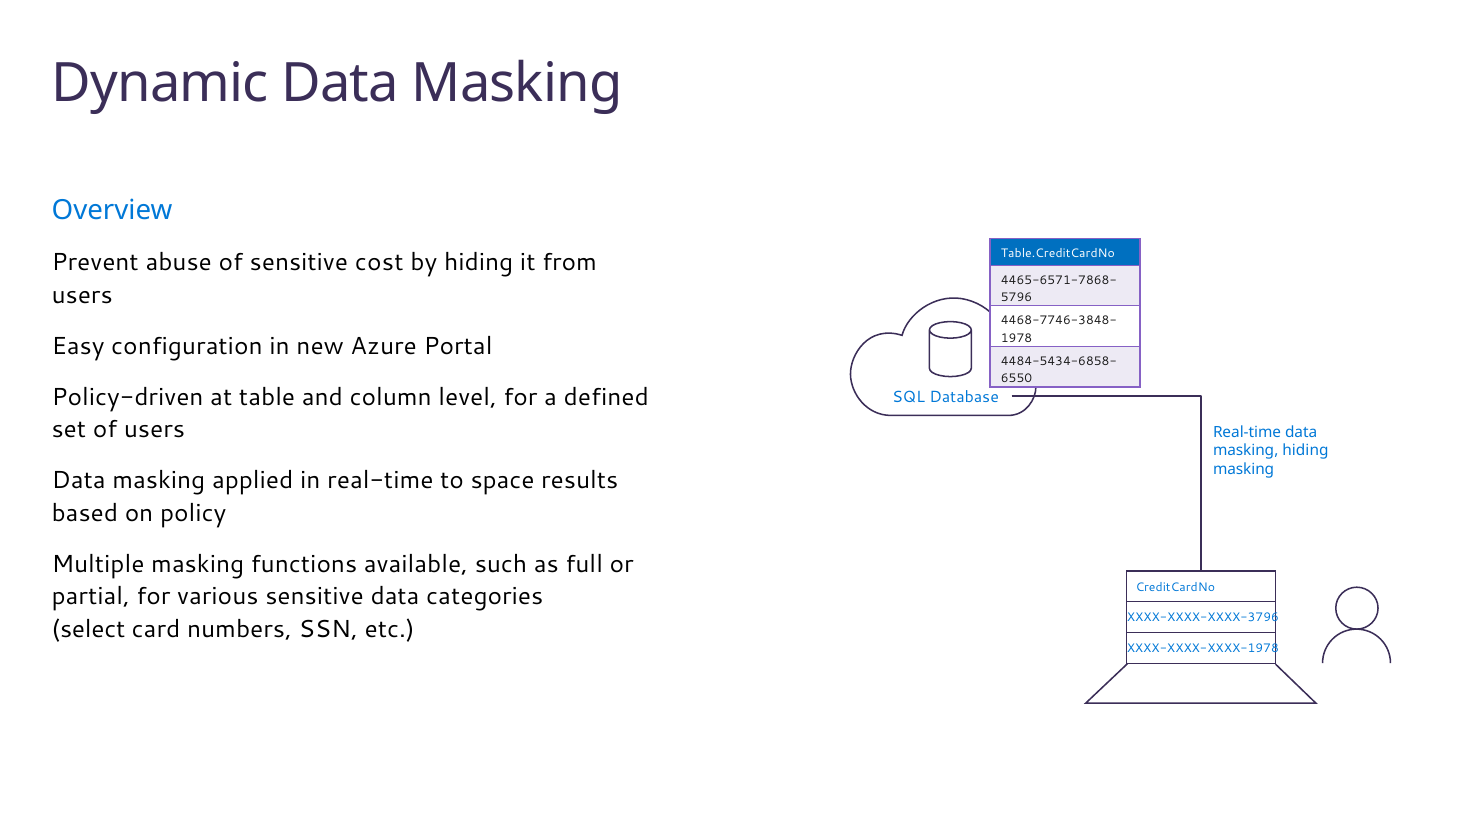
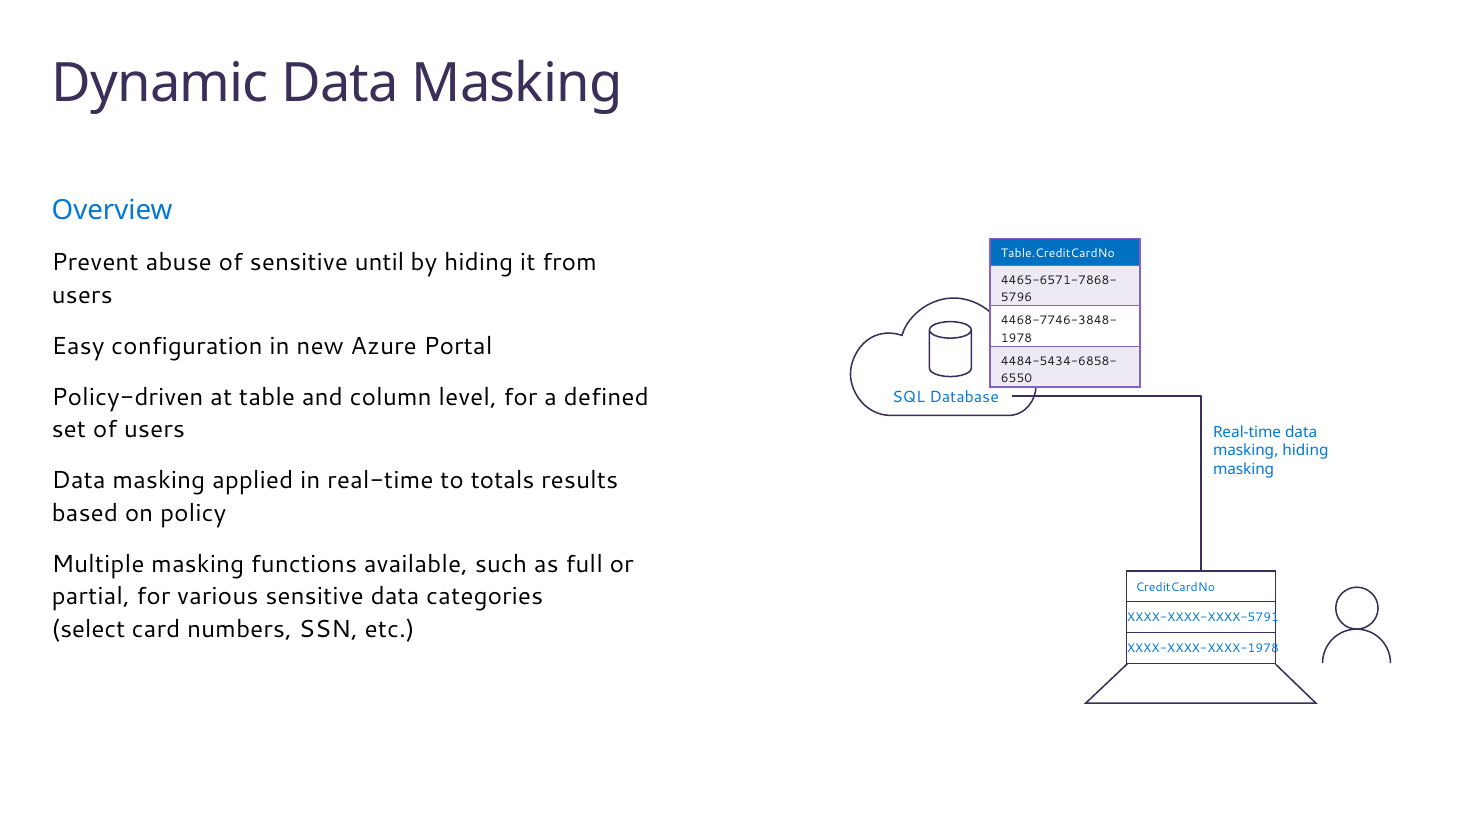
cost: cost -> until (380, 263)
space: space -> totals (503, 480)
XXXX-XXXX-XXXX-3796: XXXX-XXXX-XXXX-3796 -> XXXX-XXXX-XXXX-5791 (1203, 618)
